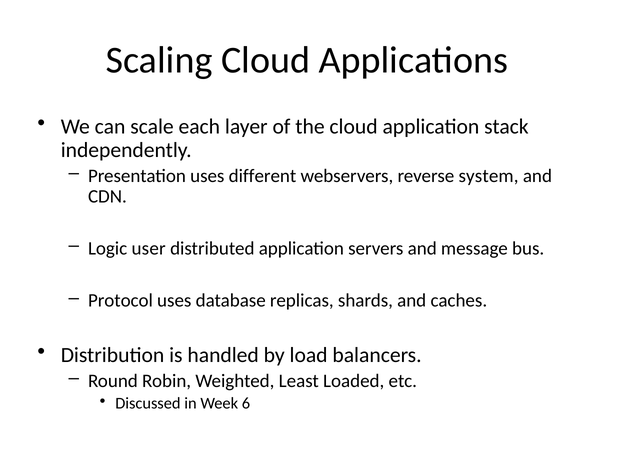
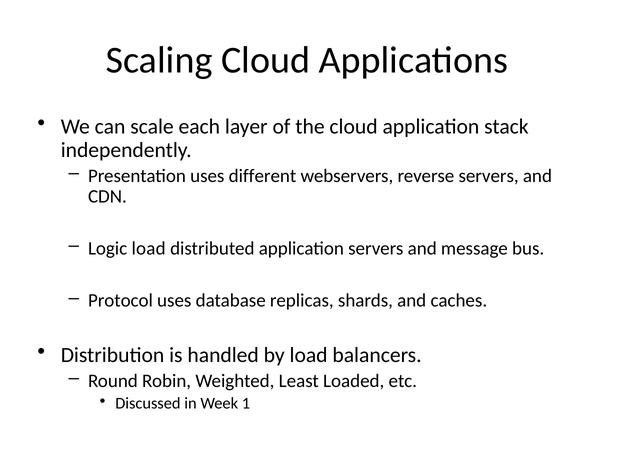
reverse system: system -> servers (489, 176)
Logic user: user -> load (149, 249)
6: 6 -> 1 (246, 404)
